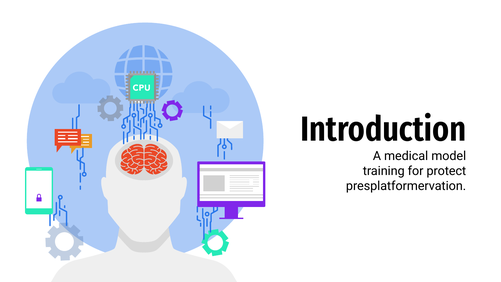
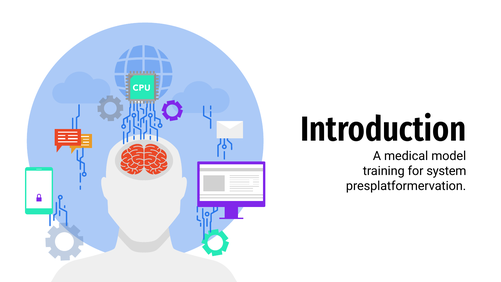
protect: protect -> system (446, 171)
